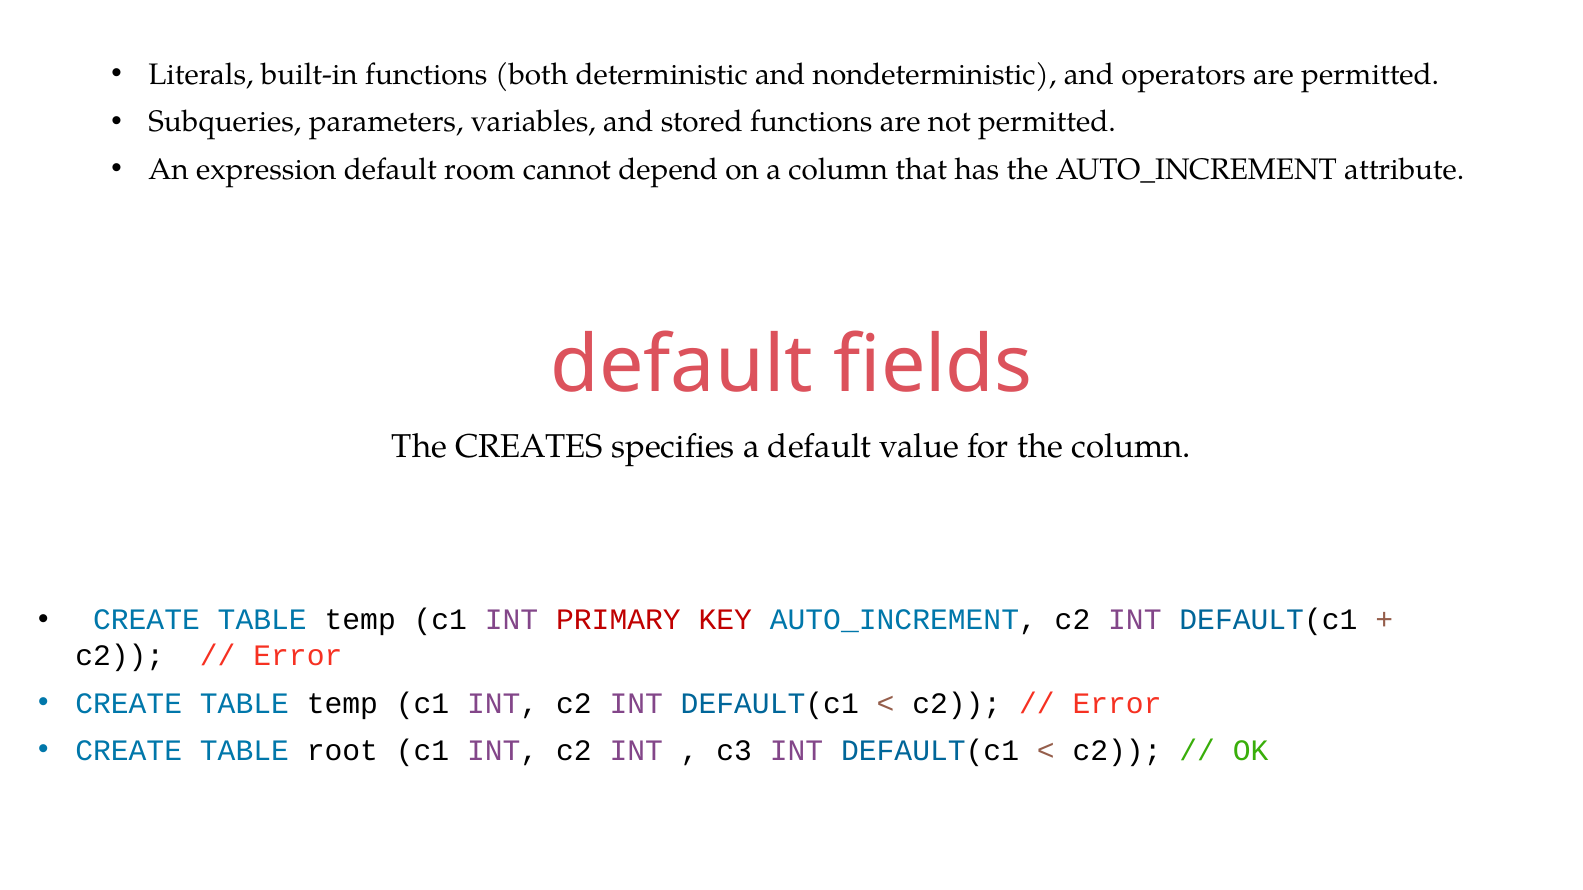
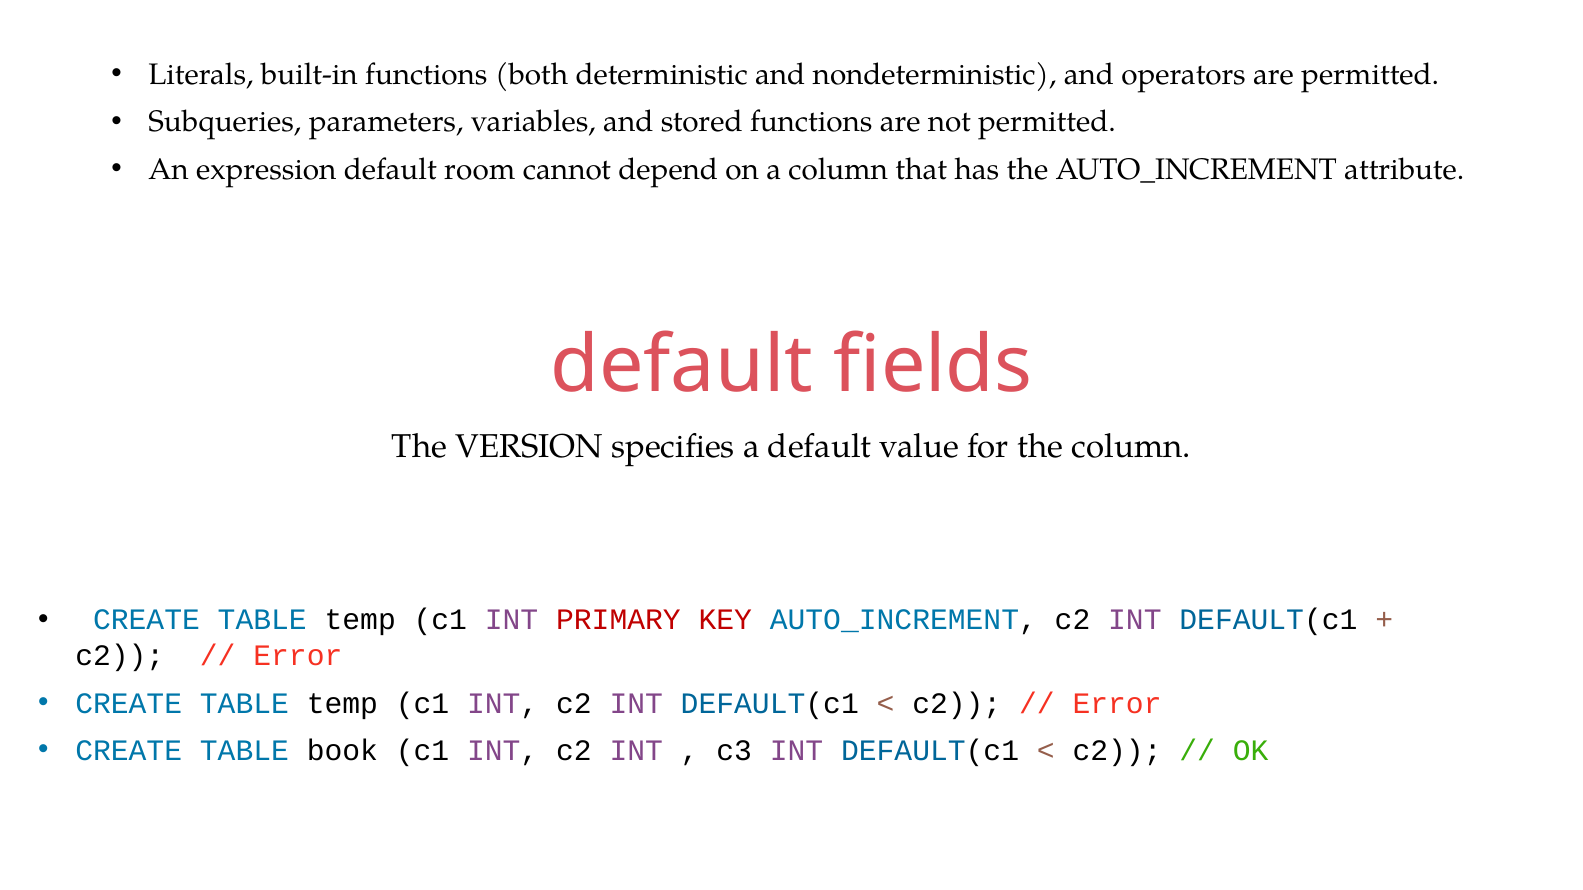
CREATES: CREATES -> VERSION (529, 447)
root: root -> book (342, 751)
